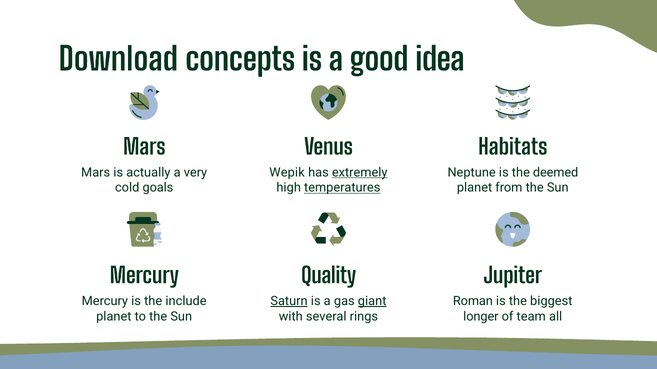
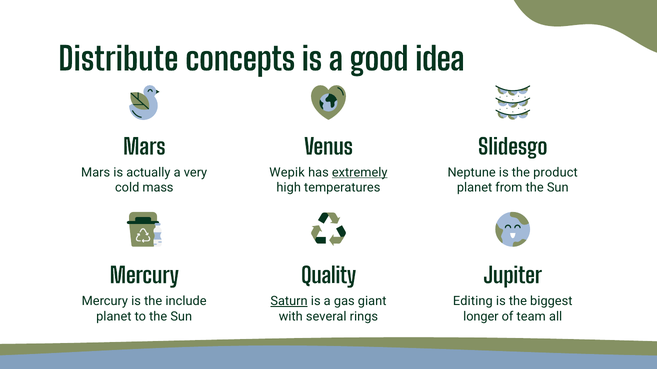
Download: Download -> Distribute (118, 60)
Habitats: Habitats -> Slidesgo (513, 148)
deemed: deemed -> product (555, 173)
goals: goals -> mass (158, 188)
temperatures underline: present -> none (342, 188)
giant underline: present -> none (372, 301)
Roman: Roman -> Editing (473, 301)
